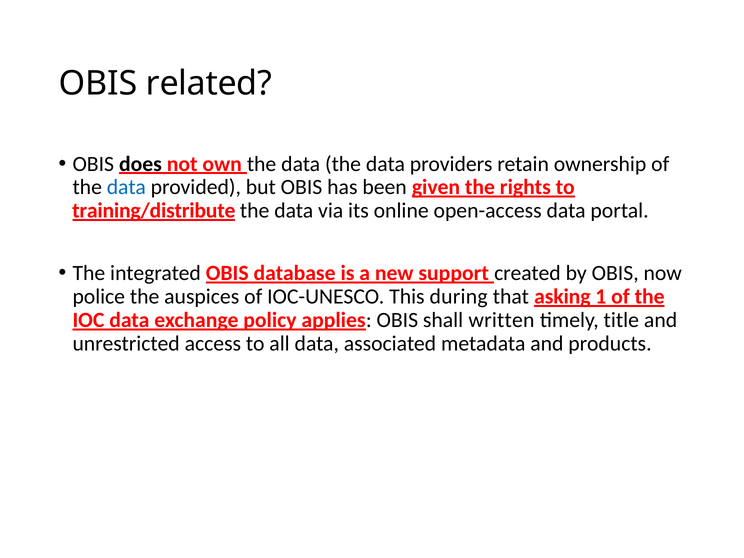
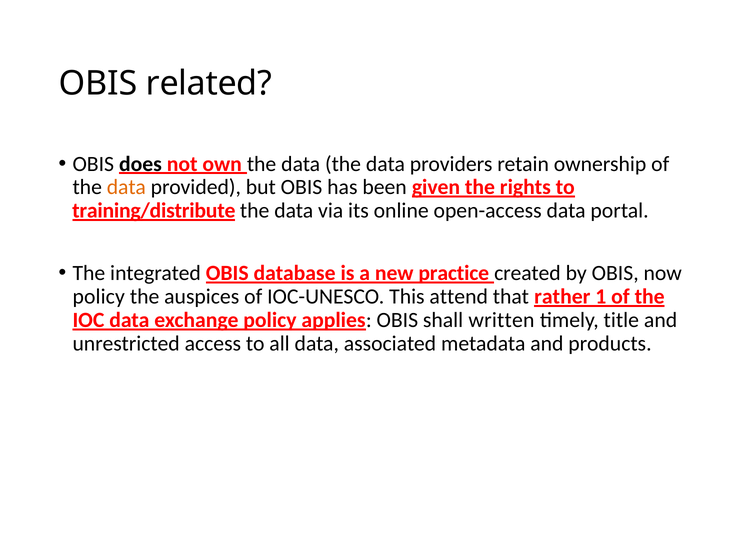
data colour: blue -> orange (126, 187)
support: support -> practice (454, 273)
police: police -> policy (99, 297)
during: during -> attend (459, 297)
asking: asking -> rather (562, 297)
